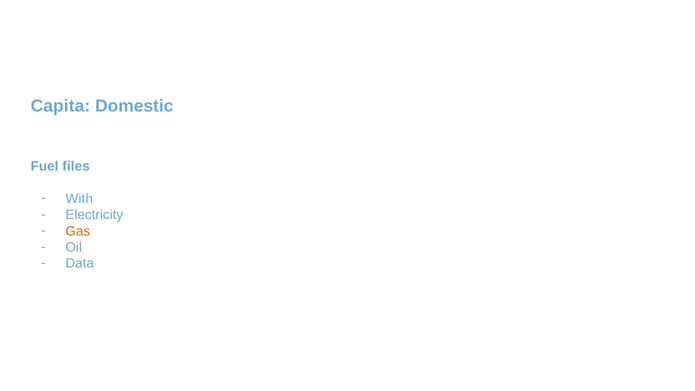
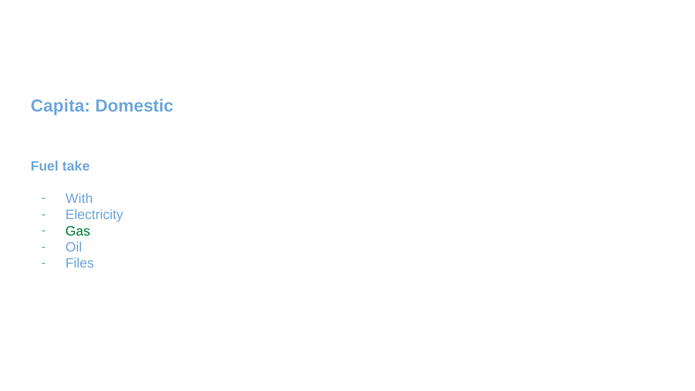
files: files -> take (76, 166)
Gas colour: orange -> green (78, 231)
Data: Data -> Files (80, 263)
